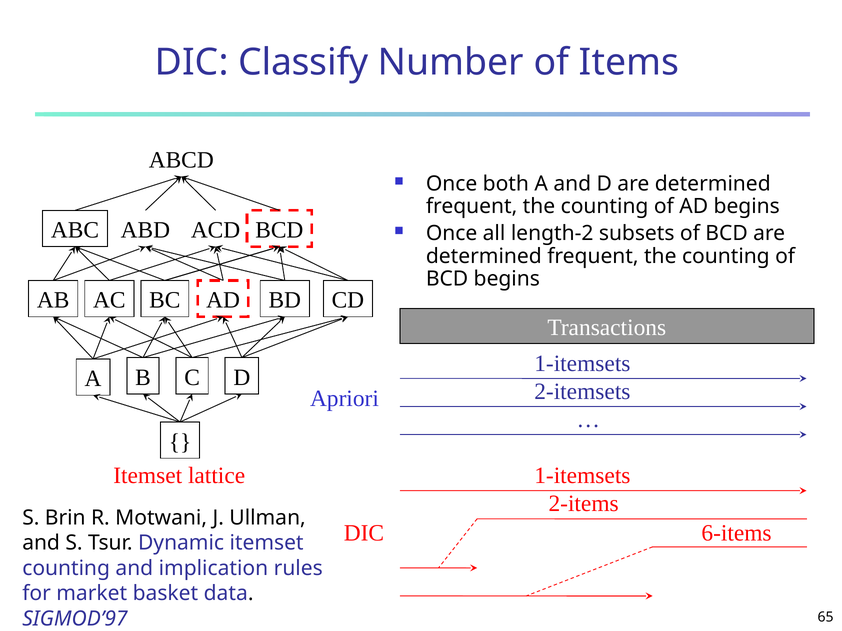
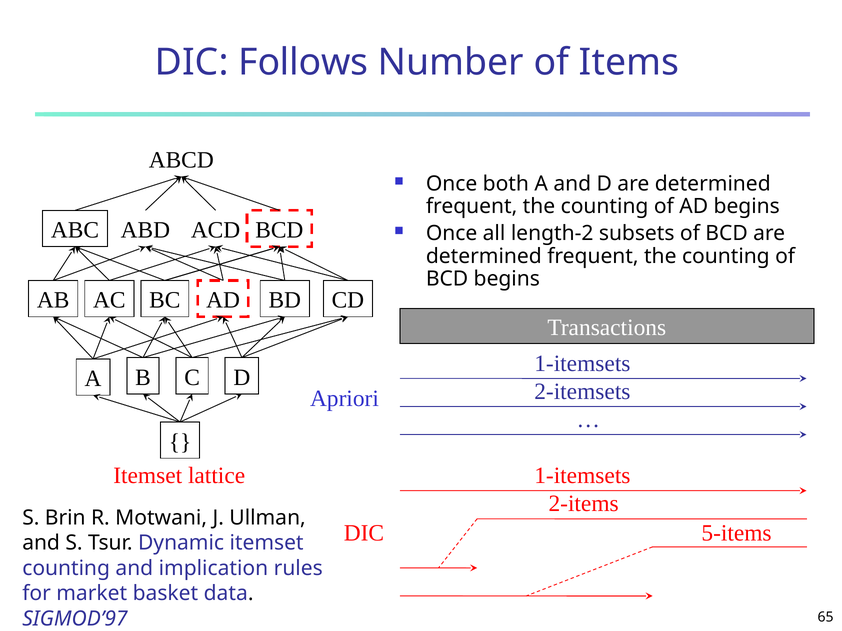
Classify: Classify -> Follows (303, 62)
6-items: 6-items -> 5-items (737, 533)
